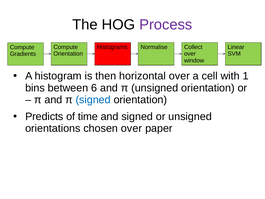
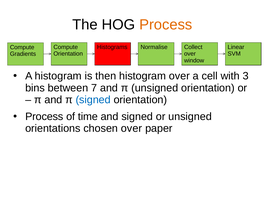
Process colour: purple -> orange (166, 25)
then horizontal: horizontal -> histogram (143, 76)
1: 1 -> 3 (246, 76)
6: 6 -> 7 (94, 88)
Predicts: Predicts -> Process (44, 116)
